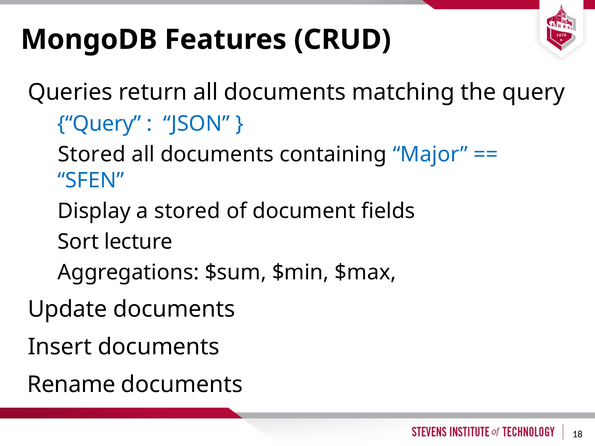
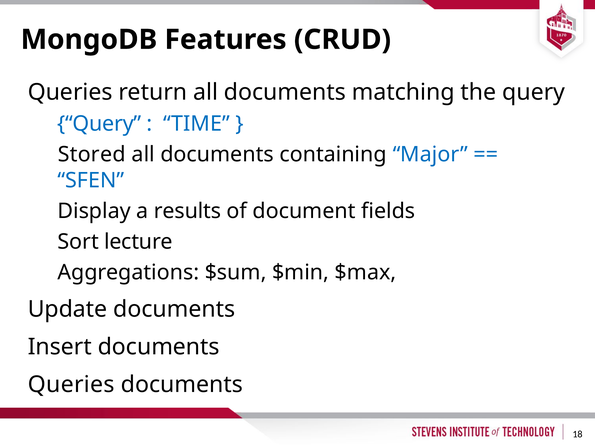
JSON: JSON -> TIME (197, 124)
a stored: stored -> results (188, 211)
Rename: Rename -> Queries (71, 385)
